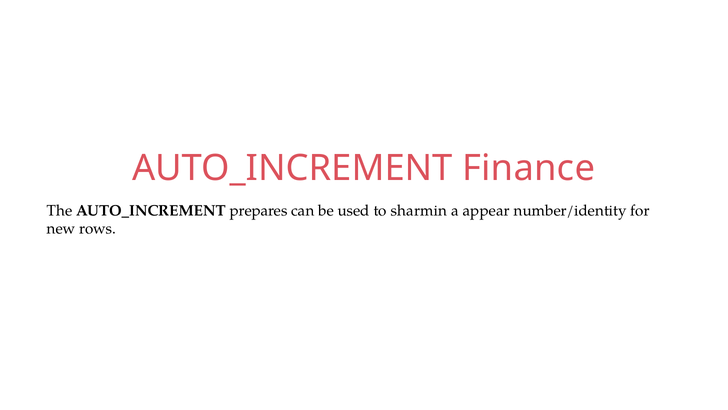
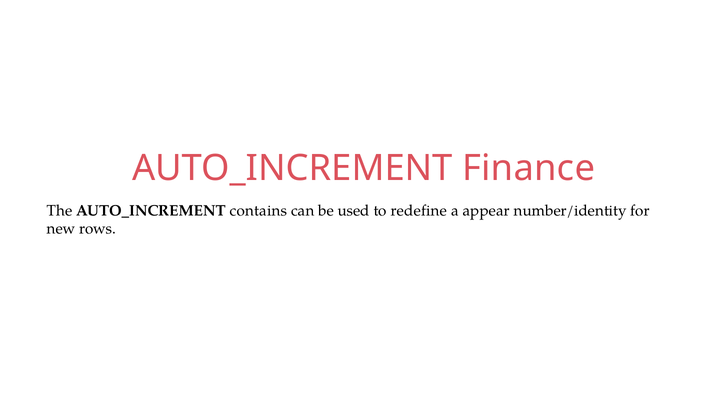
prepares: prepares -> contains (259, 210)
sharmin: sharmin -> redefine (419, 210)
